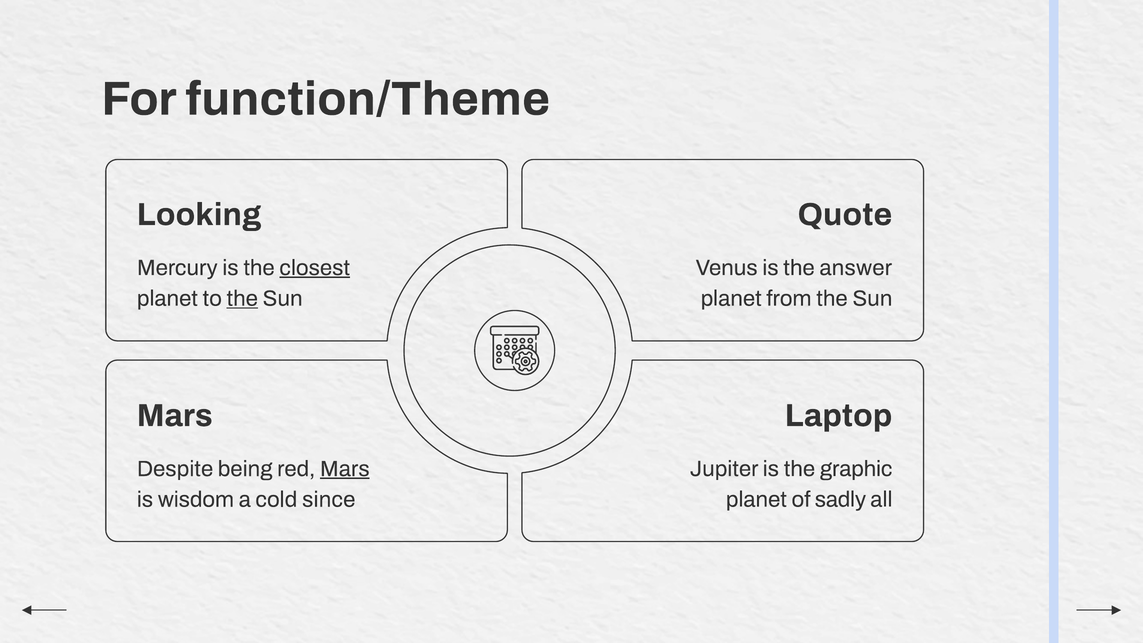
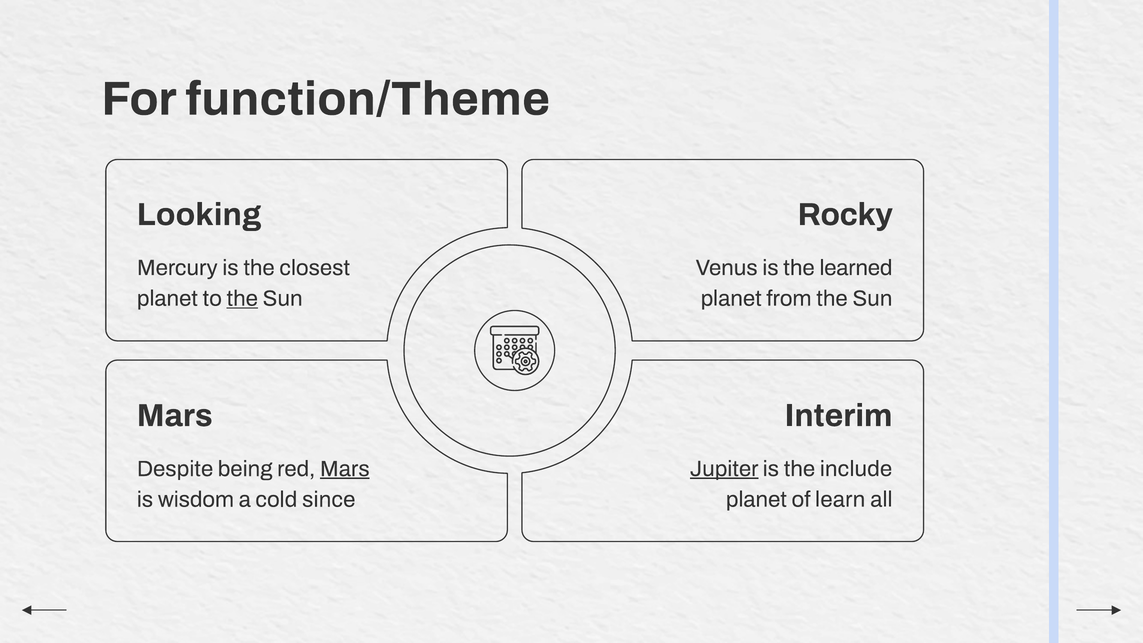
Quote: Quote -> Rocky (845, 215)
closest underline: present -> none (315, 268)
answer: answer -> learned (856, 268)
Laptop: Laptop -> Interim (839, 416)
Jupiter underline: none -> present (724, 469)
graphic: graphic -> include (856, 469)
sadly: sadly -> learn (840, 499)
